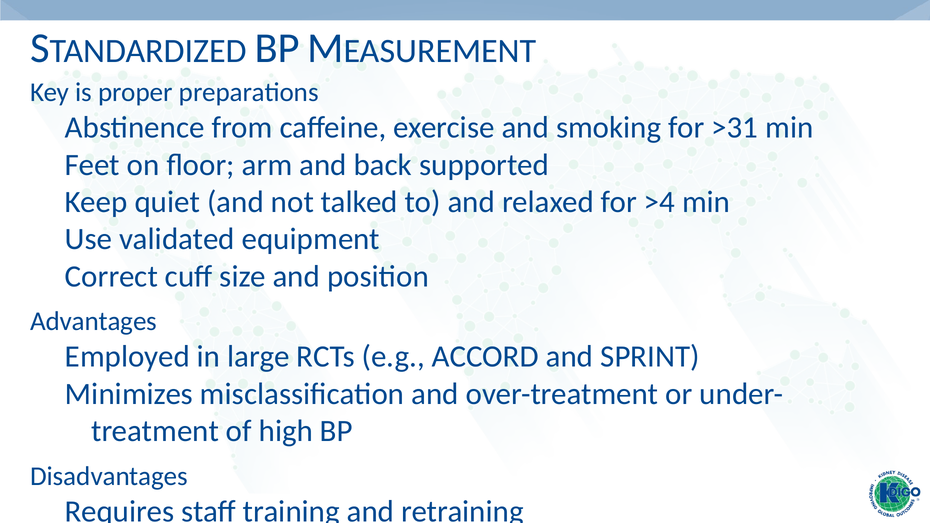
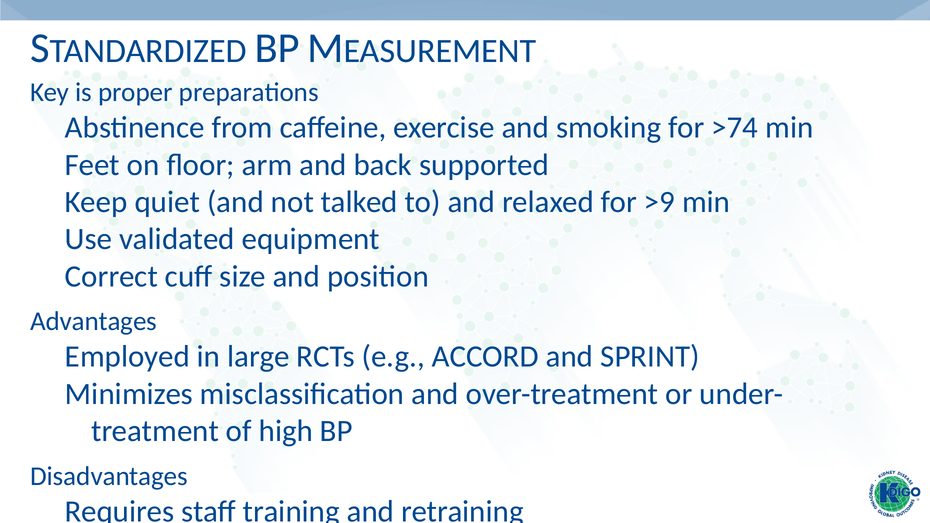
>31: >31 -> >74 (735, 128)
>4: >4 -> >9 (659, 202)
